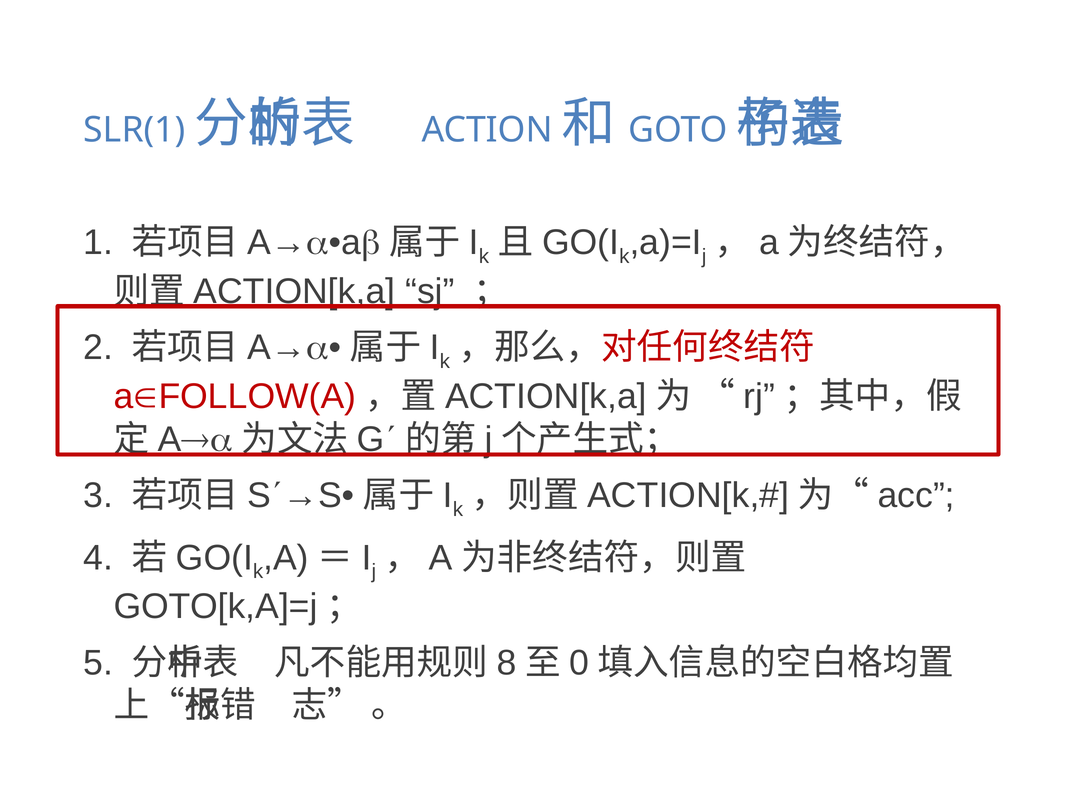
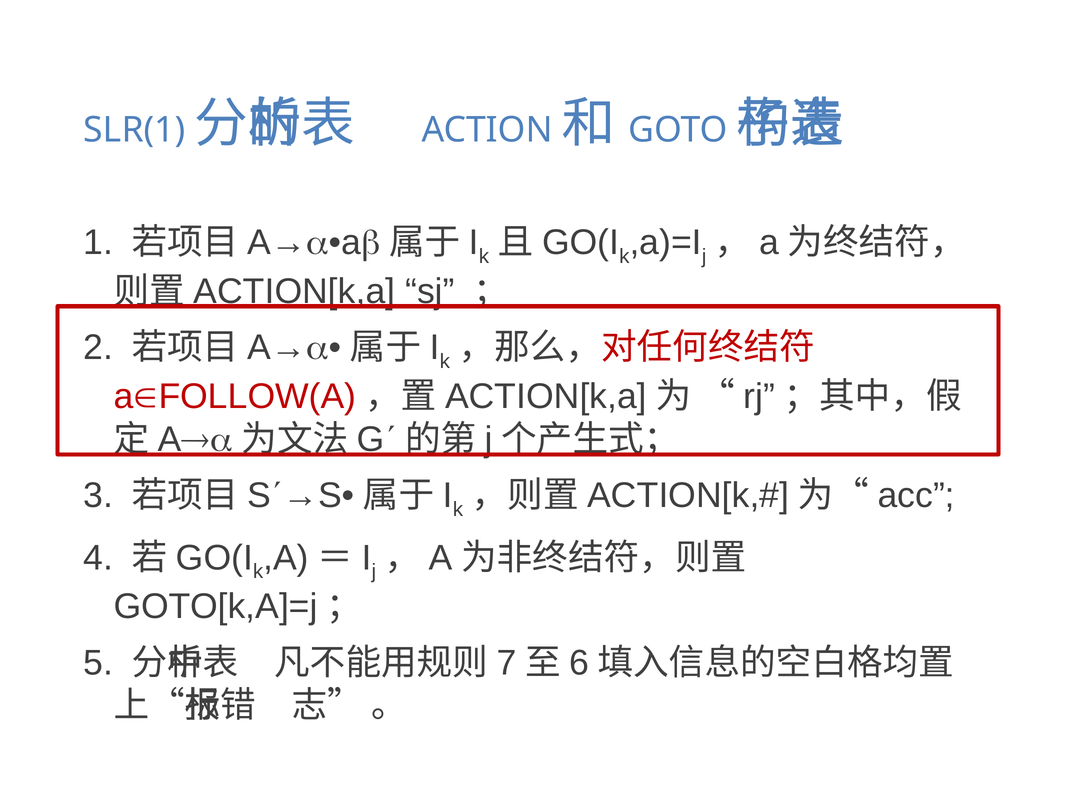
8: 8 -> 7 (507, 663)
0: 0 -> 6 (579, 663)
